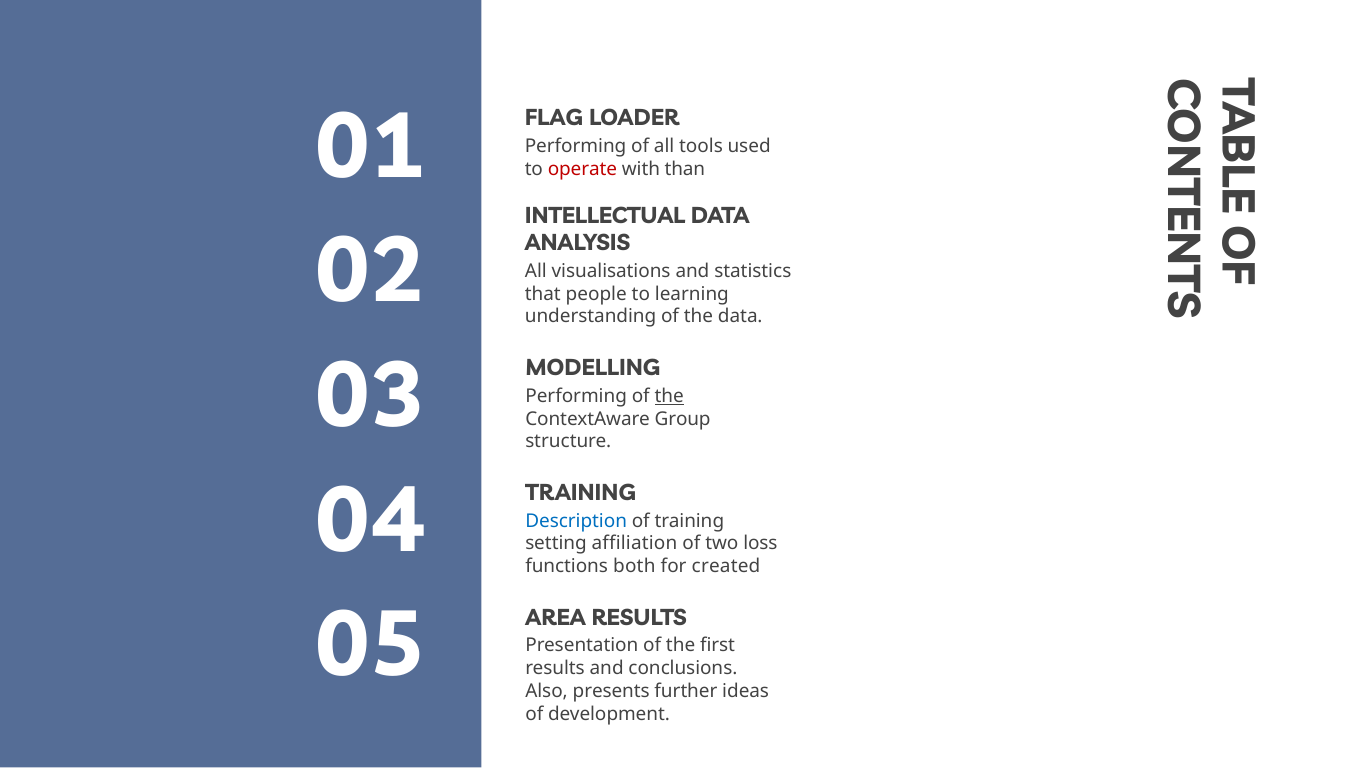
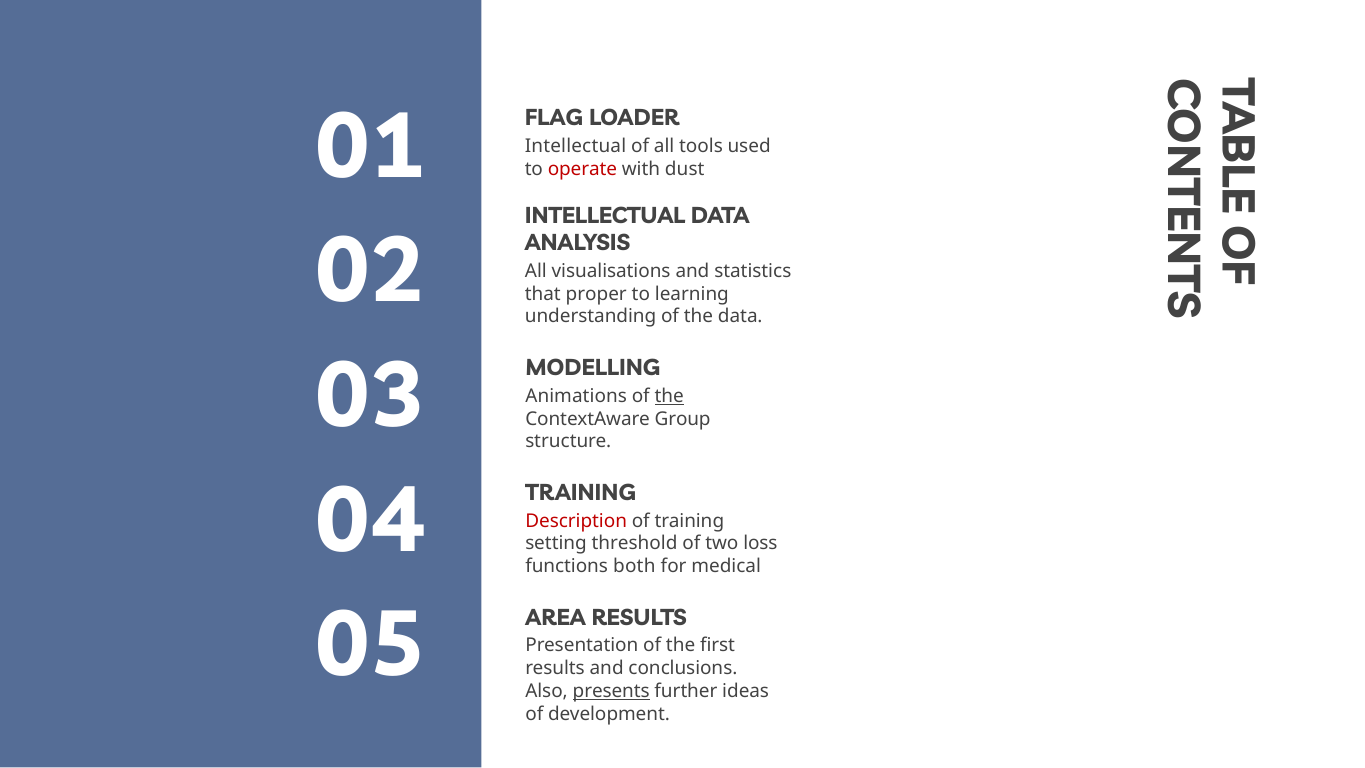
Performing: Performing -> Intellectual (575, 146)
than: than -> dust (685, 169)
people: people -> proper (596, 294)
Performing: Performing -> Animations (576, 396)
Description colour: blue -> red (576, 521)
affiliation: affiliation -> threshold (635, 544)
created: created -> medical (726, 566)
presents underline: none -> present (611, 691)
